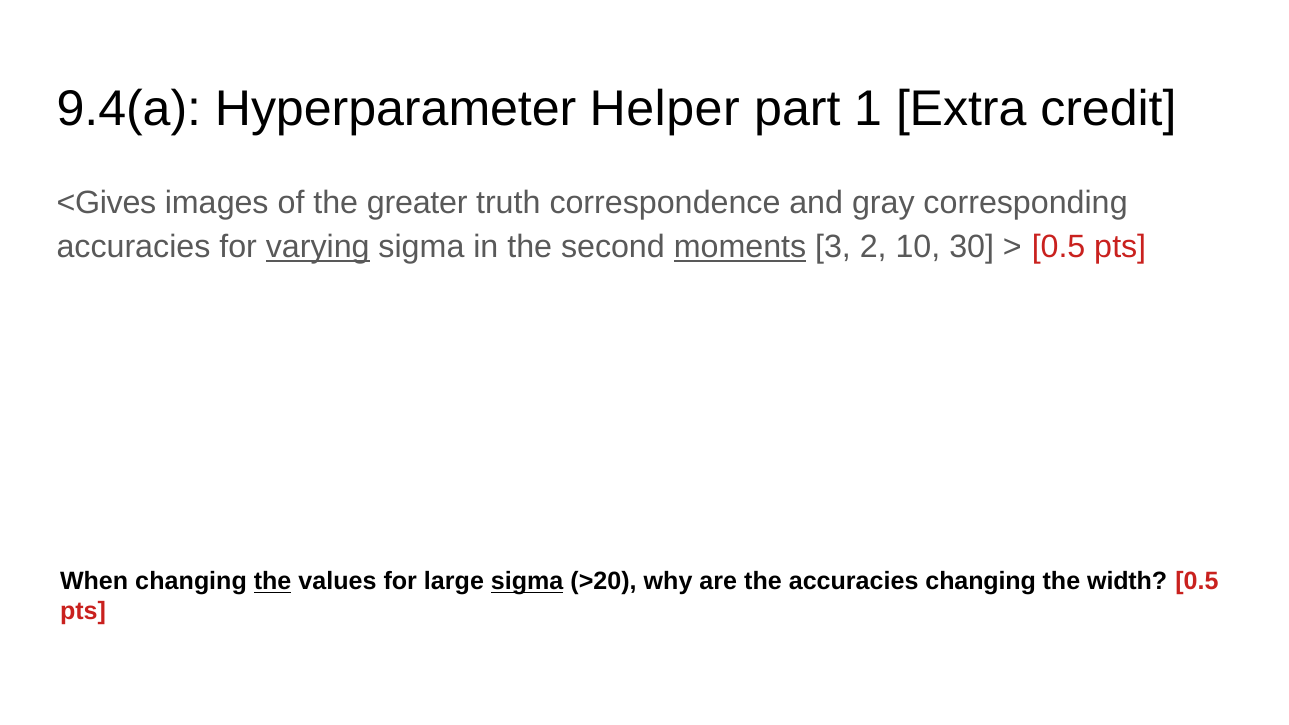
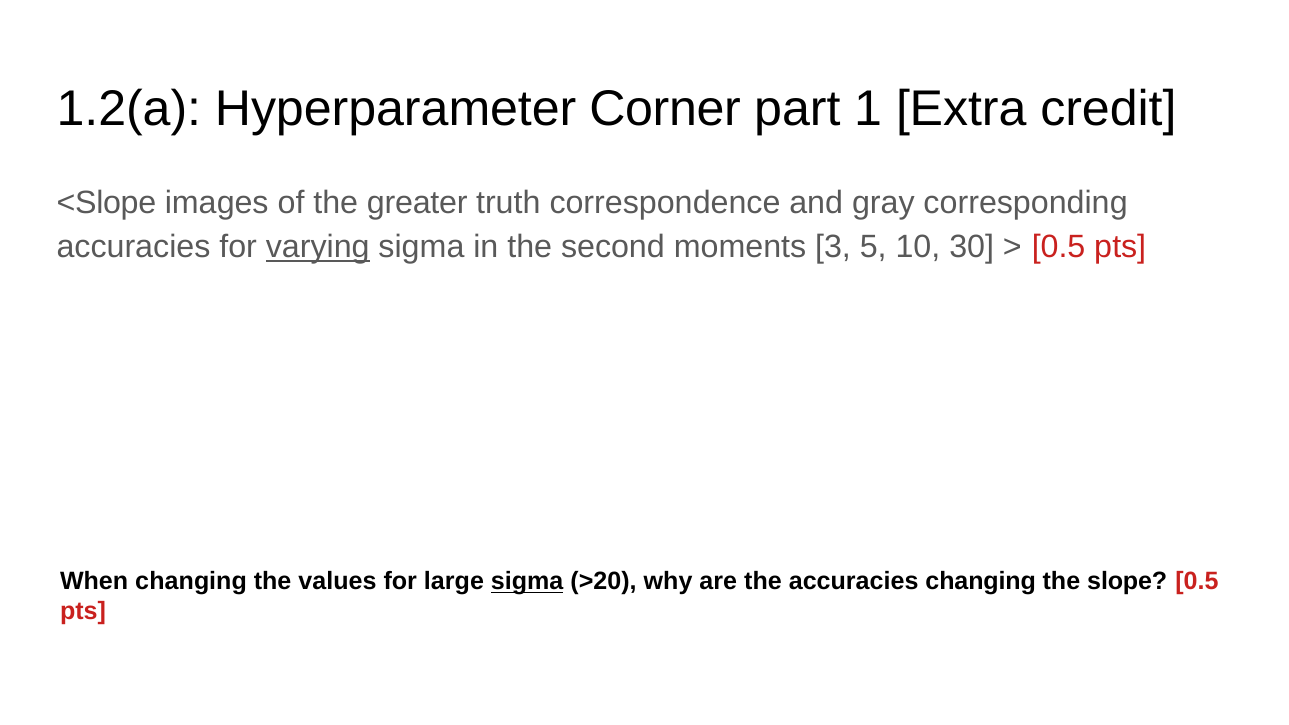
9.4(a: 9.4(a -> 1.2(a (129, 109)
Helper: Helper -> Corner (665, 109)
<Gives: <Gives -> <Slope (106, 203)
moments underline: present -> none (740, 247)
2: 2 -> 5 (873, 247)
the underline: present -> none (273, 582)
width: width -> slope (1127, 582)
